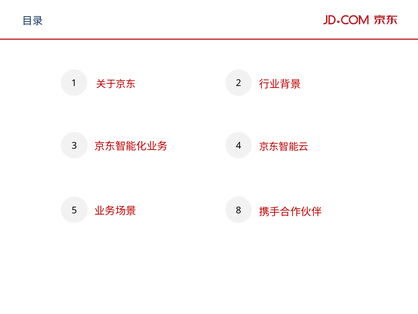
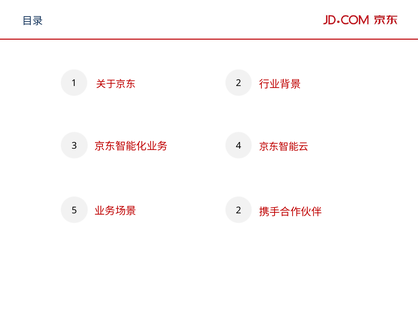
5 8: 8 -> 2 (239, 210)
